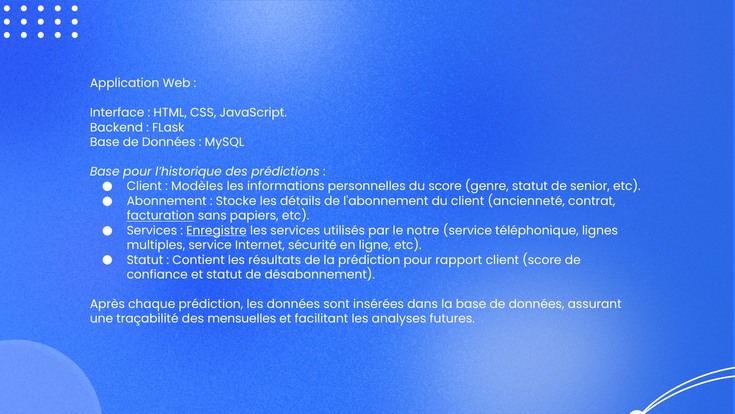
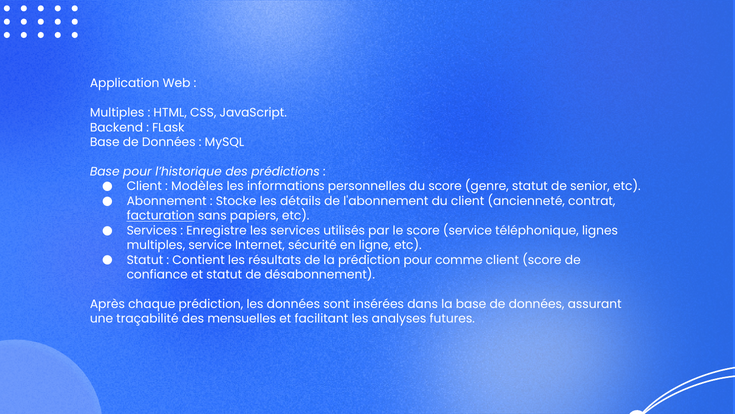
Interface: Interface -> Multiples (117, 113)
Enregistre underline: present -> none (217, 230)
le notre: notre -> score (423, 230)
rapport: rapport -> comme (459, 260)
